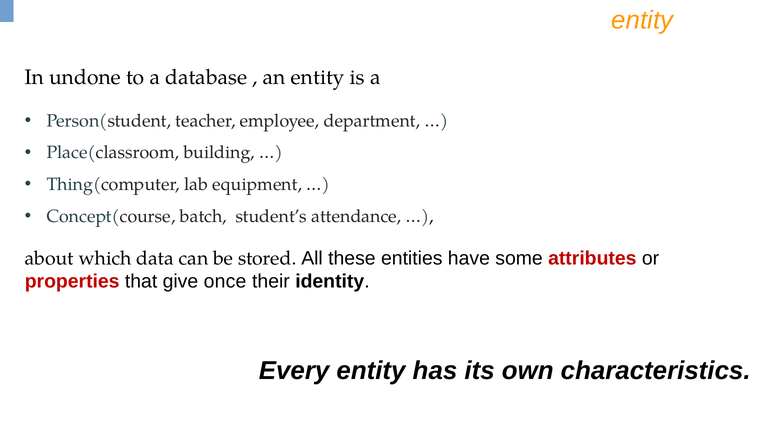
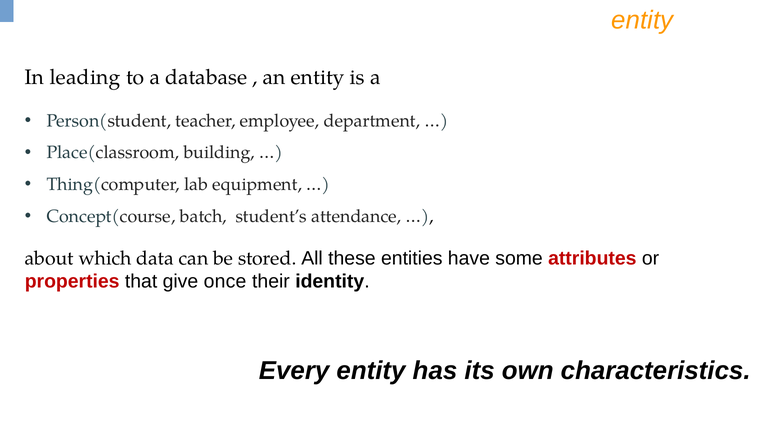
undone: undone -> leading (85, 77)
